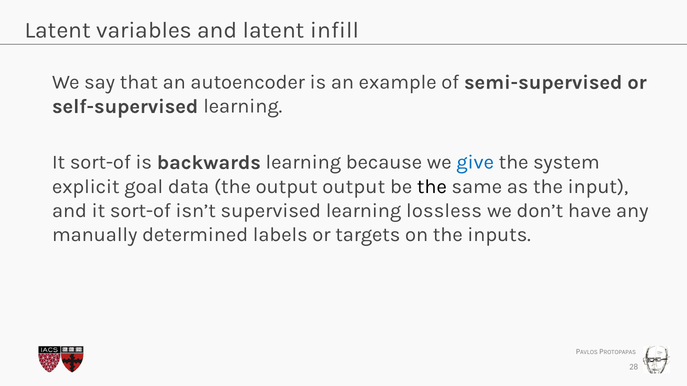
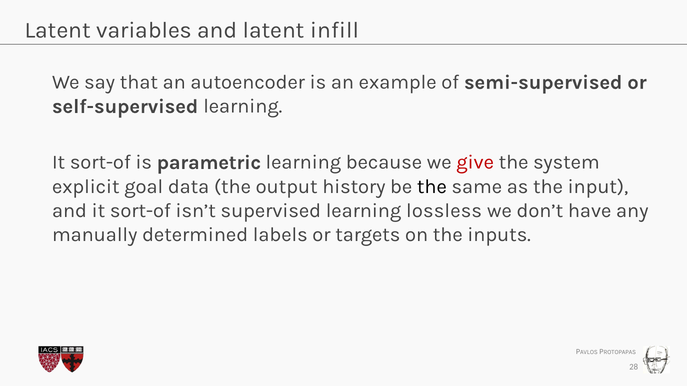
backwards: backwards -> parametric (209, 163)
give colour: blue -> red (475, 163)
output output: output -> history (354, 187)
